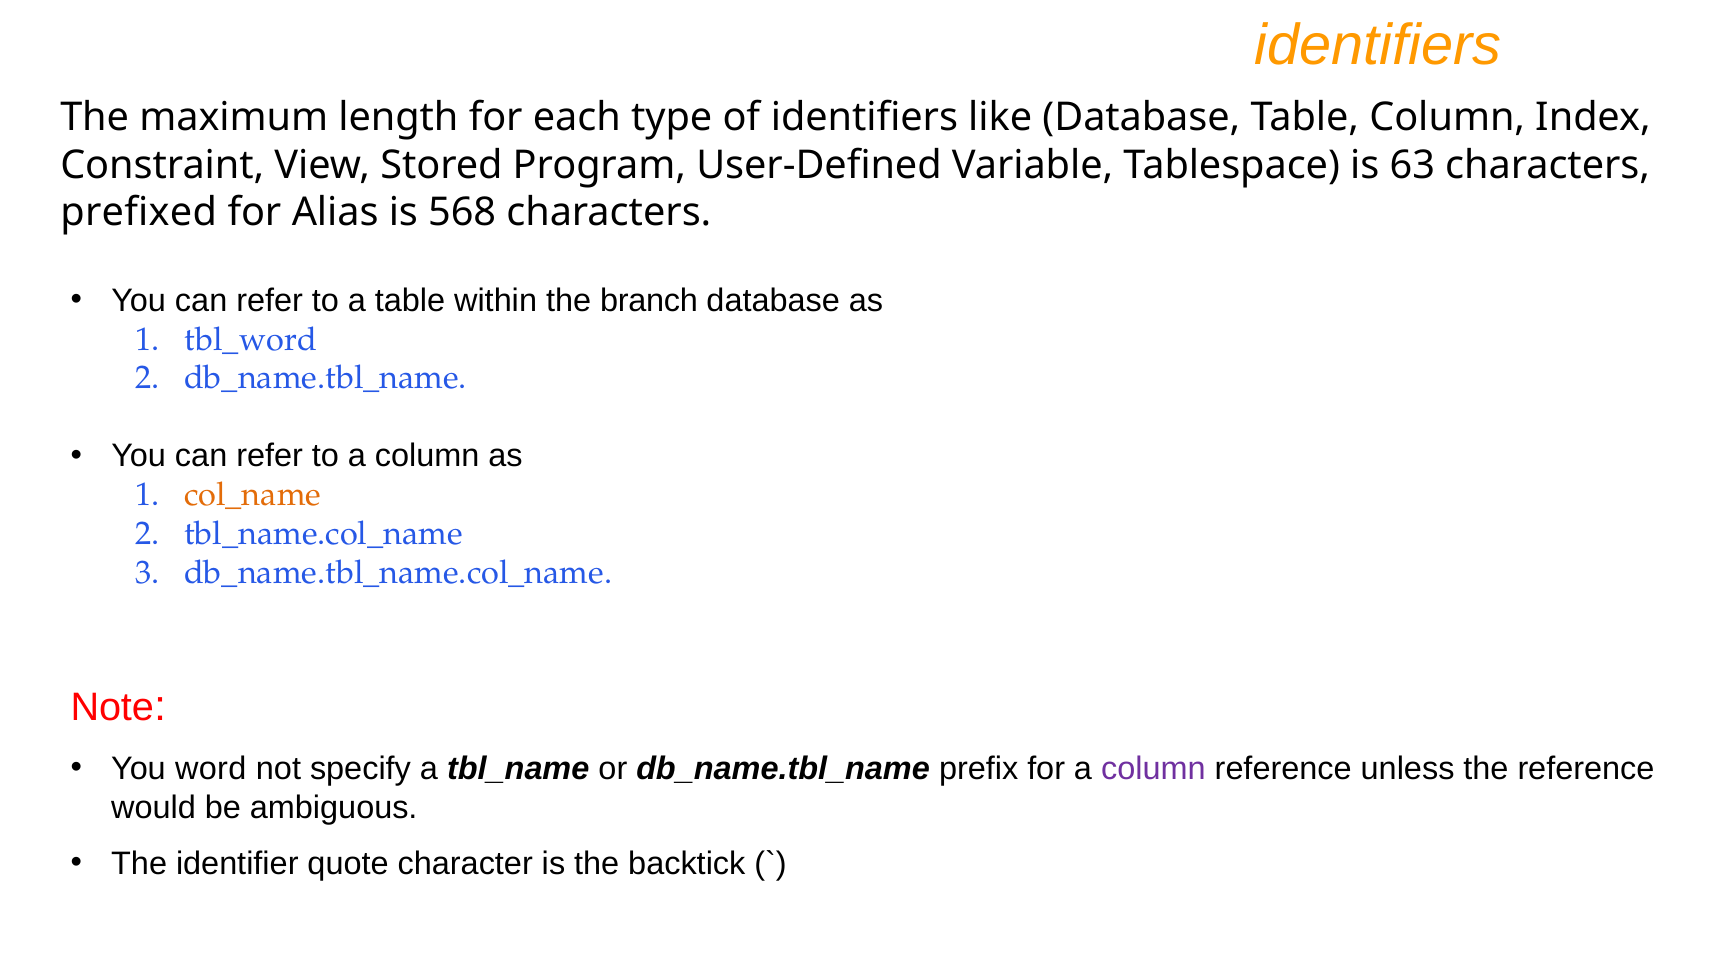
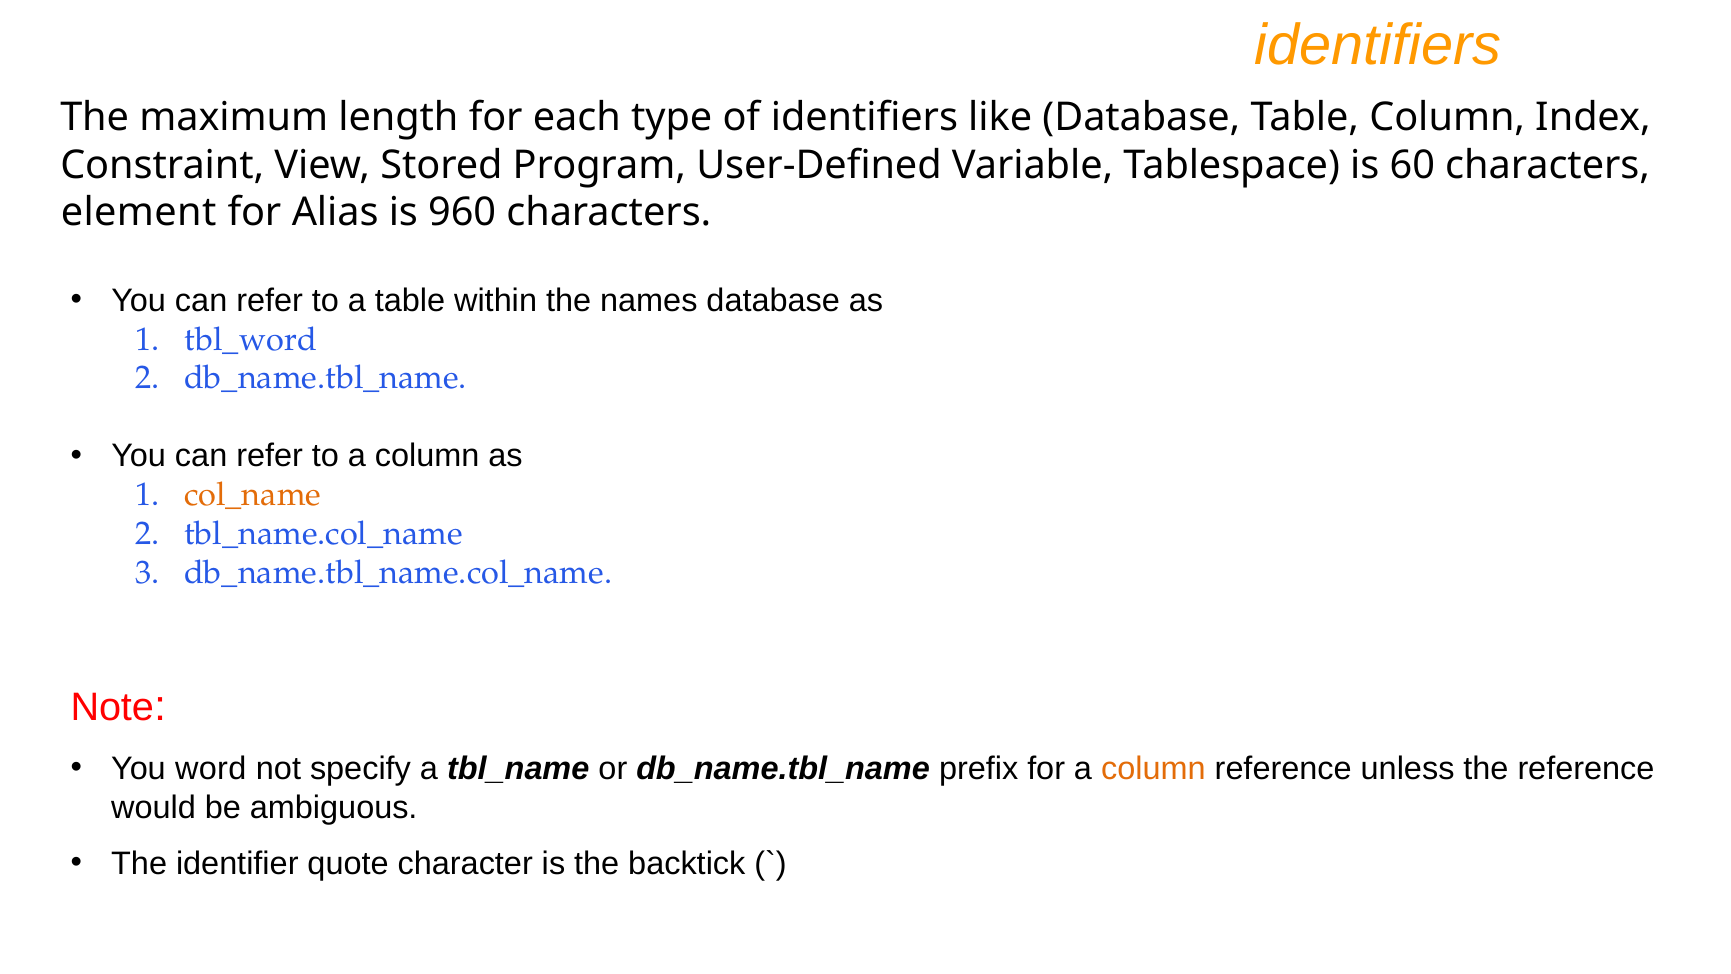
63: 63 -> 60 (1412, 165)
prefixed: prefixed -> element (139, 213)
568: 568 -> 960 (462, 213)
branch: branch -> names (649, 300)
column colour: purple -> orange (1153, 768)
